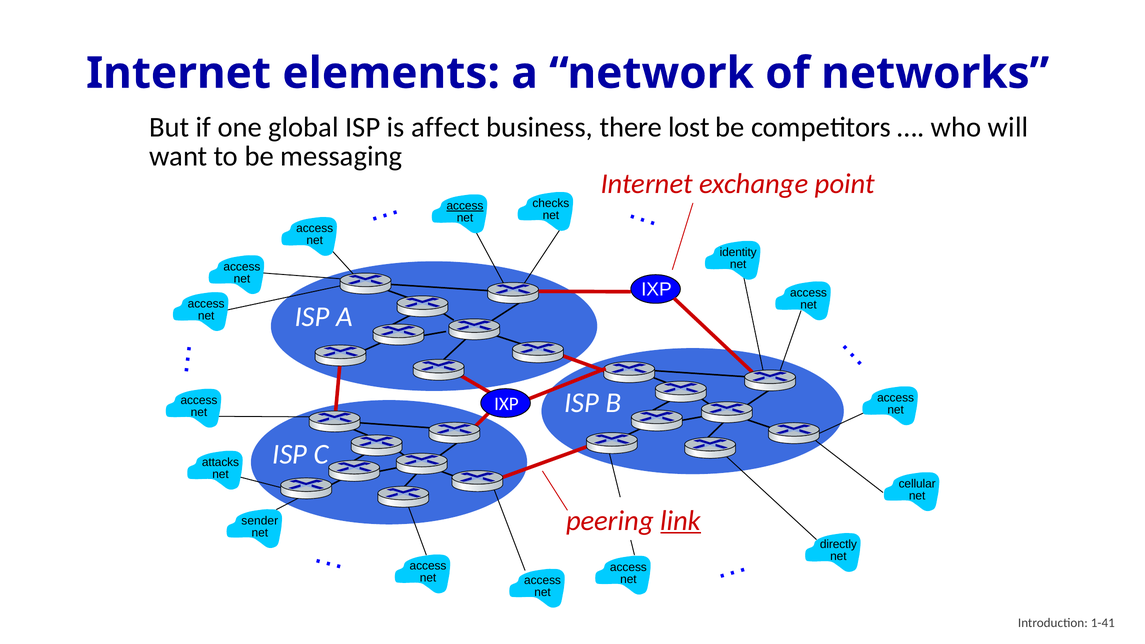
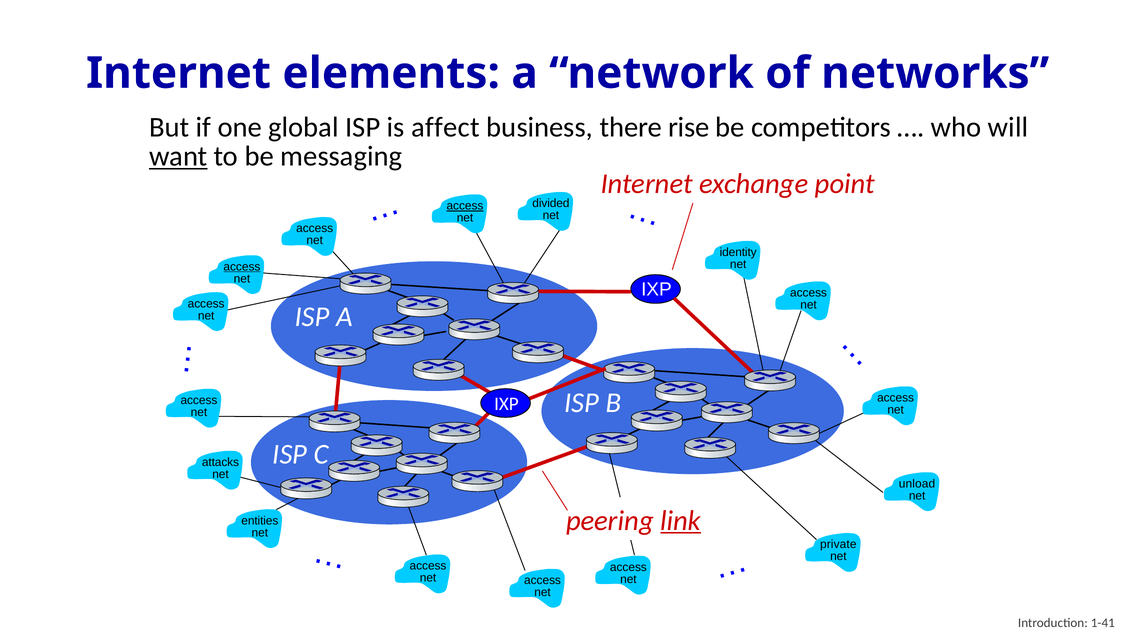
lost: lost -> rise (689, 127)
want underline: none -> present (178, 157)
checks: checks -> divided (551, 204)
access underline: none -> present (242, 267)
cellular: cellular -> unload (917, 484)
sender: sender -> entities (260, 521)
directly: directly -> private (838, 545)
